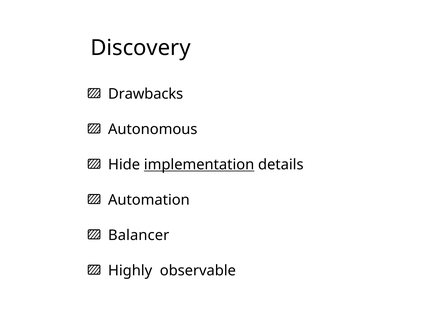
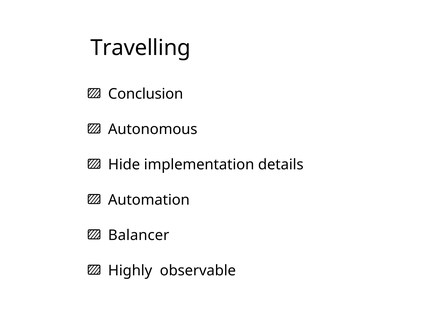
Discovery: Discovery -> Travelling (141, 48)
Drawbacks: Drawbacks -> Conclusion (146, 94)
implementation underline: present -> none (199, 165)
